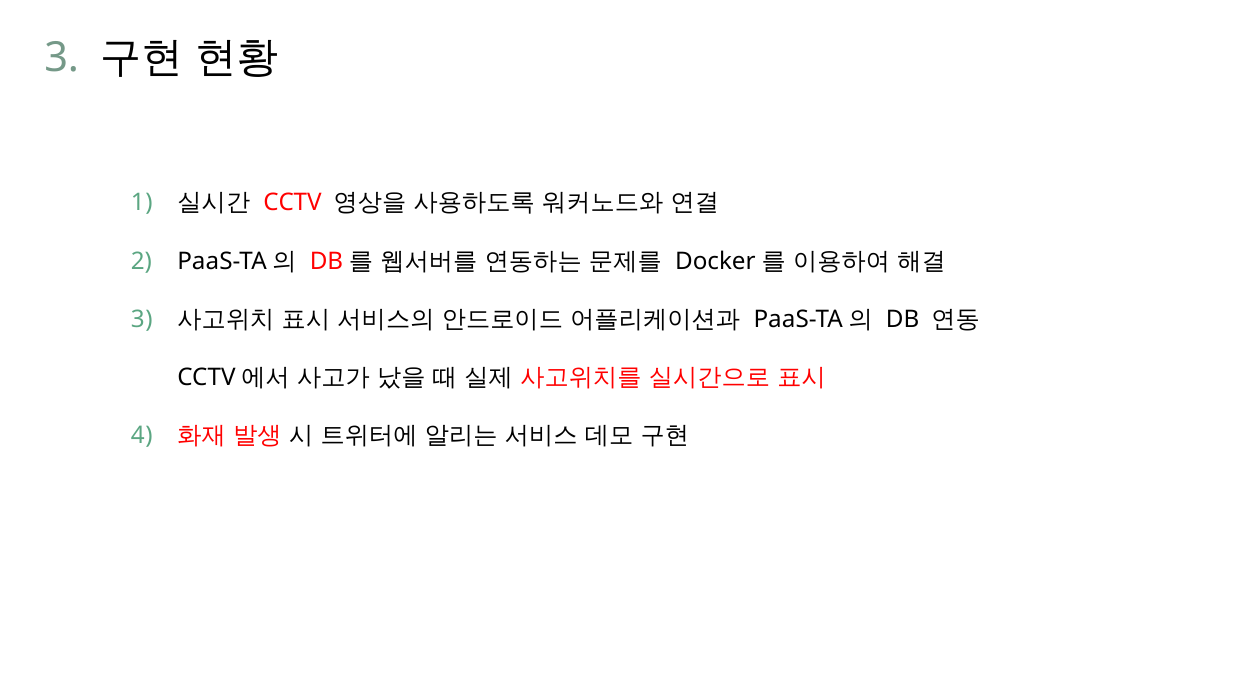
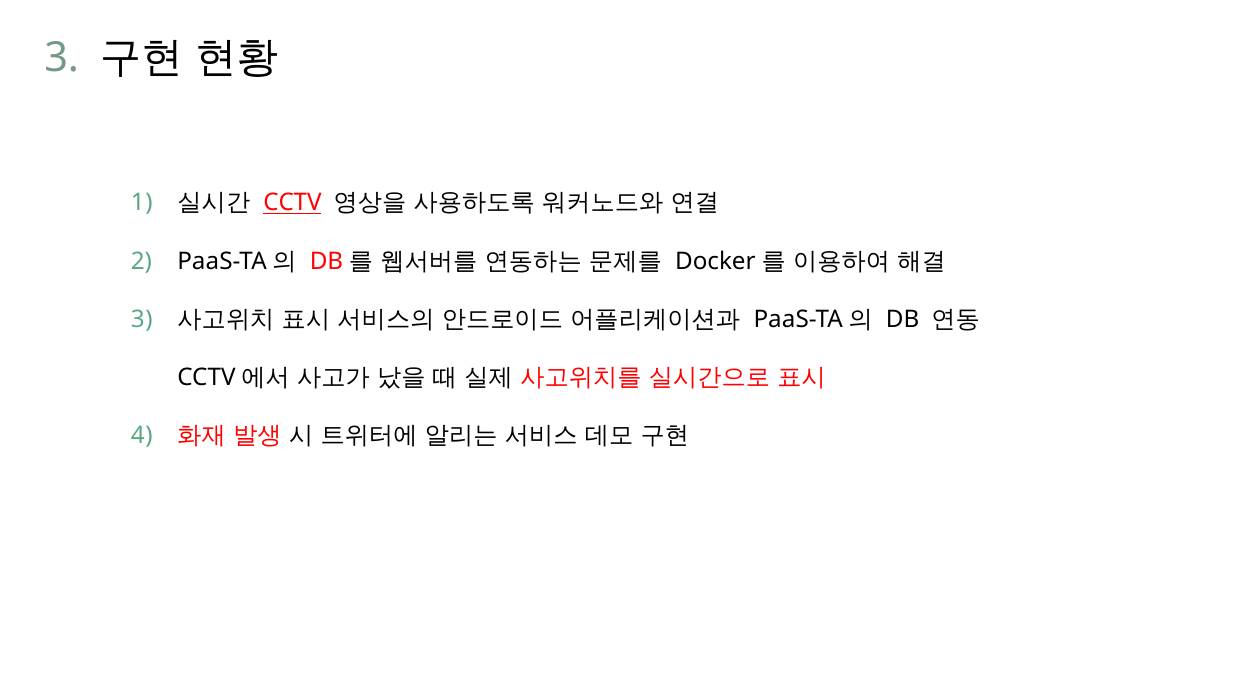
CCTV underline: none -> present (292, 203)
